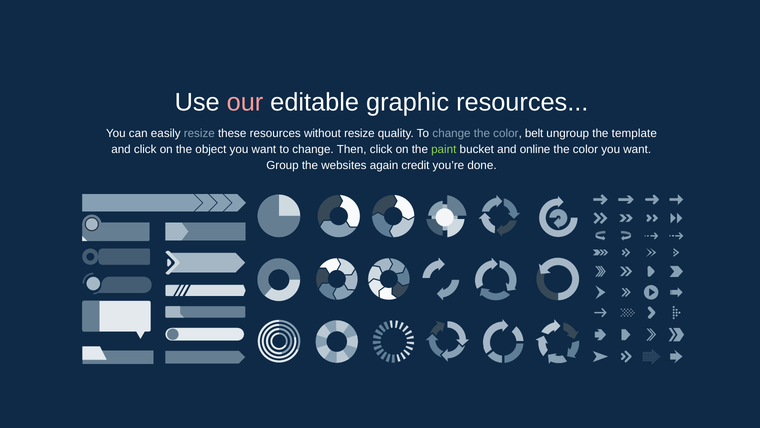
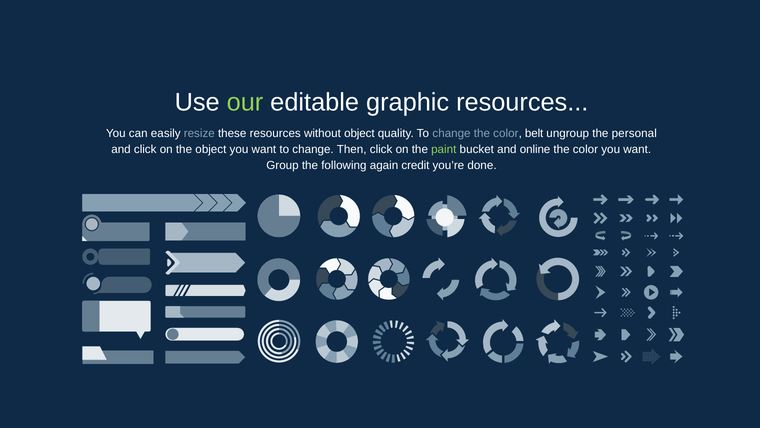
our colour: pink -> light green (245, 102)
without resize: resize -> object (359, 133)
template: template -> personal (634, 133)
websites: websites -> following (344, 165)
